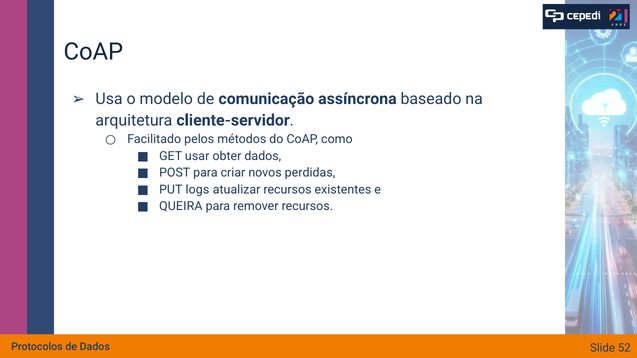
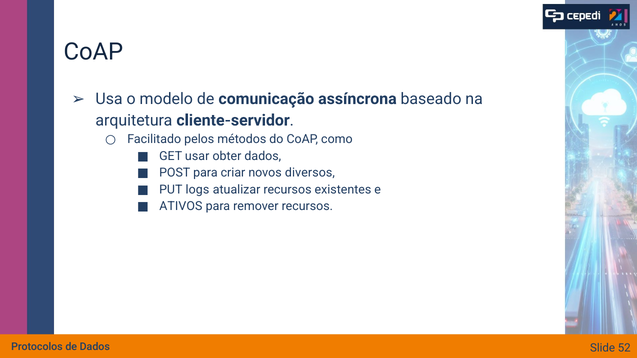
perdidas: perdidas -> diversos (310, 173)
QUEIRA: QUEIRA -> ATIVOS (181, 207)
